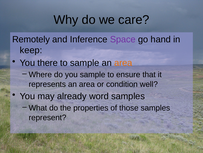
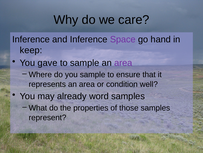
Remotely: Remotely -> Inference (31, 39)
there: there -> gave (48, 63)
area colour: orange -> purple (123, 63)
